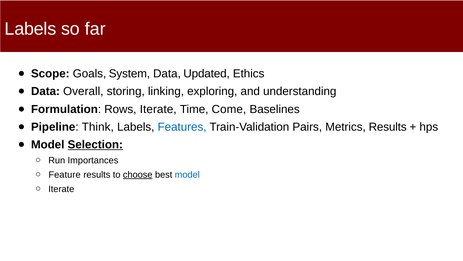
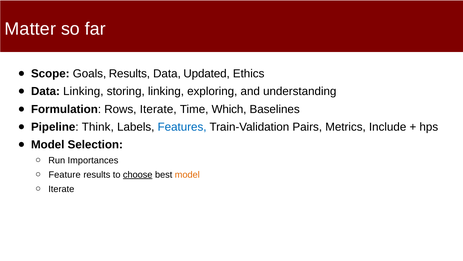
Labels: Labels -> Matter (30, 29)
Goals System: System -> Results (129, 74)
Data Overall: Overall -> Linking (83, 91)
Come: Come -> Which (229, 109)
Metrics Results: Results -> Include (388, 127)
Selection underline: present -> none (95, 144)
model colour: blue -> orange (187, 174)
